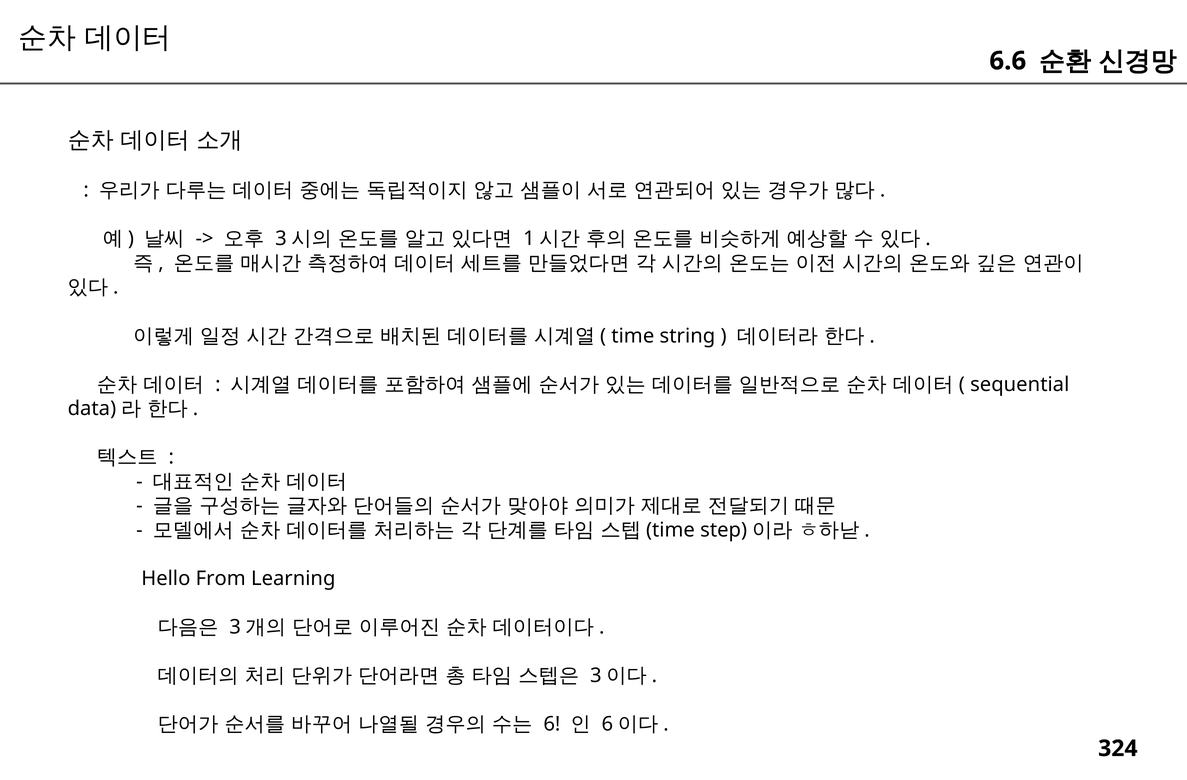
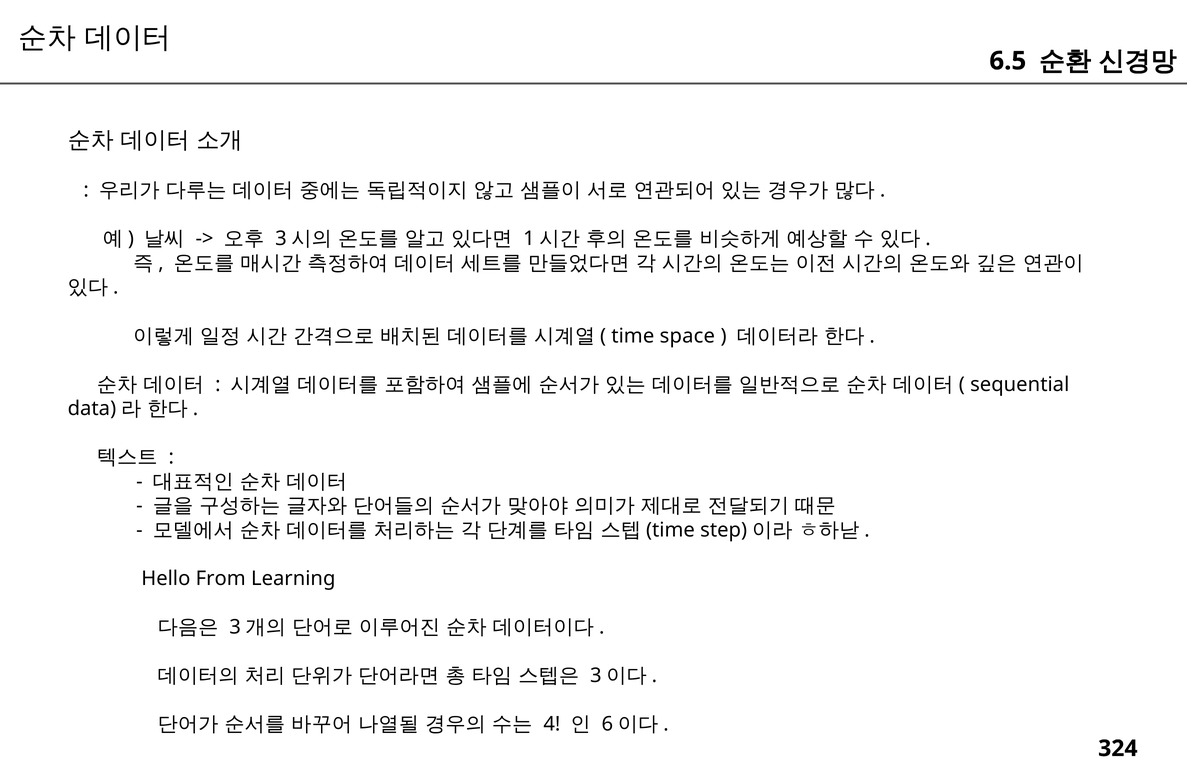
6.6: 6.6 -> 6.5 (1008, 61)
string: string -> space (687, 336)
6: 6 -> 4 (552, 724)
